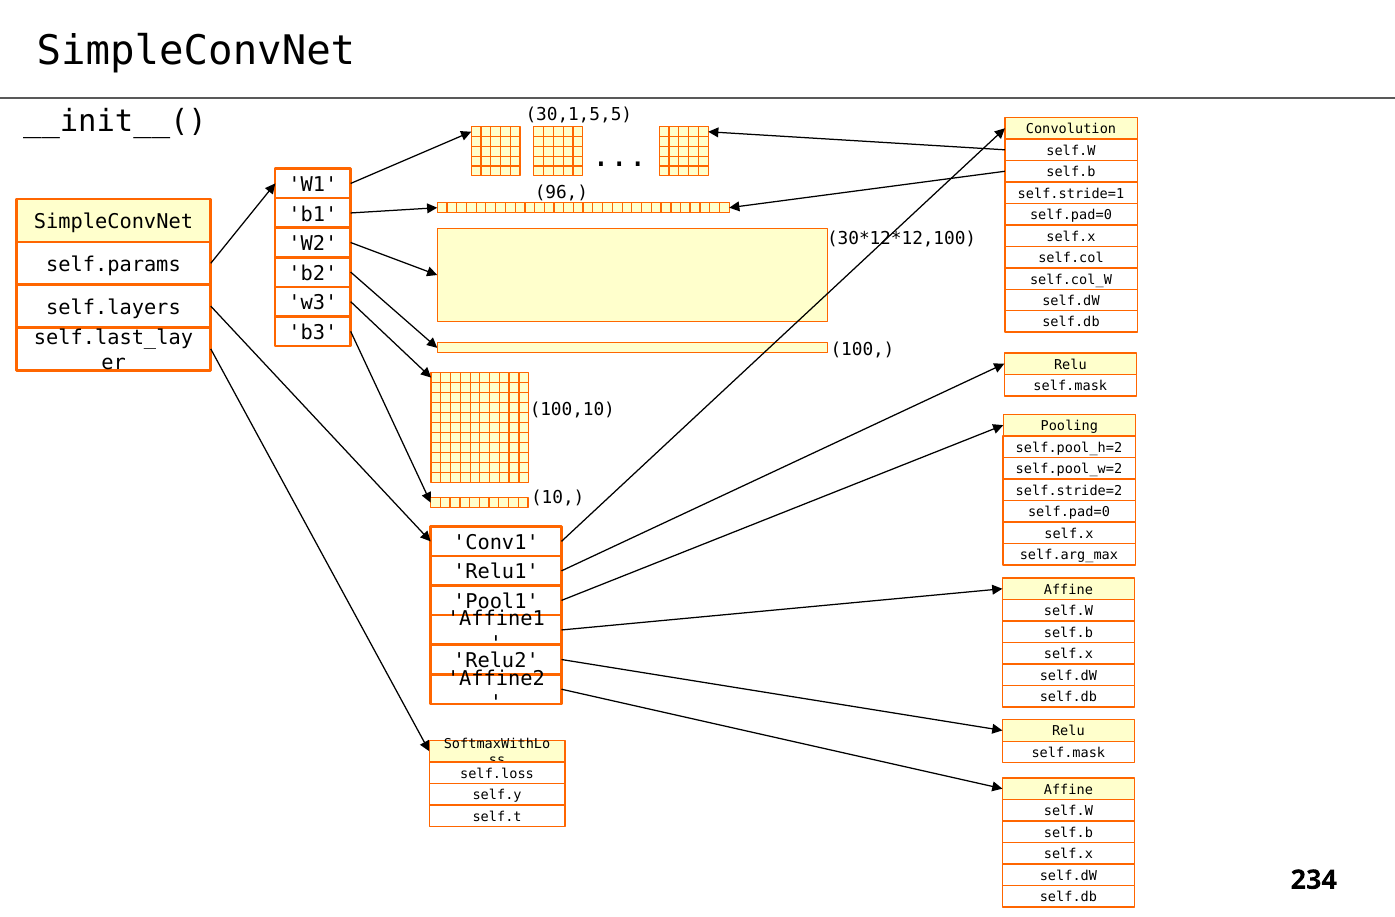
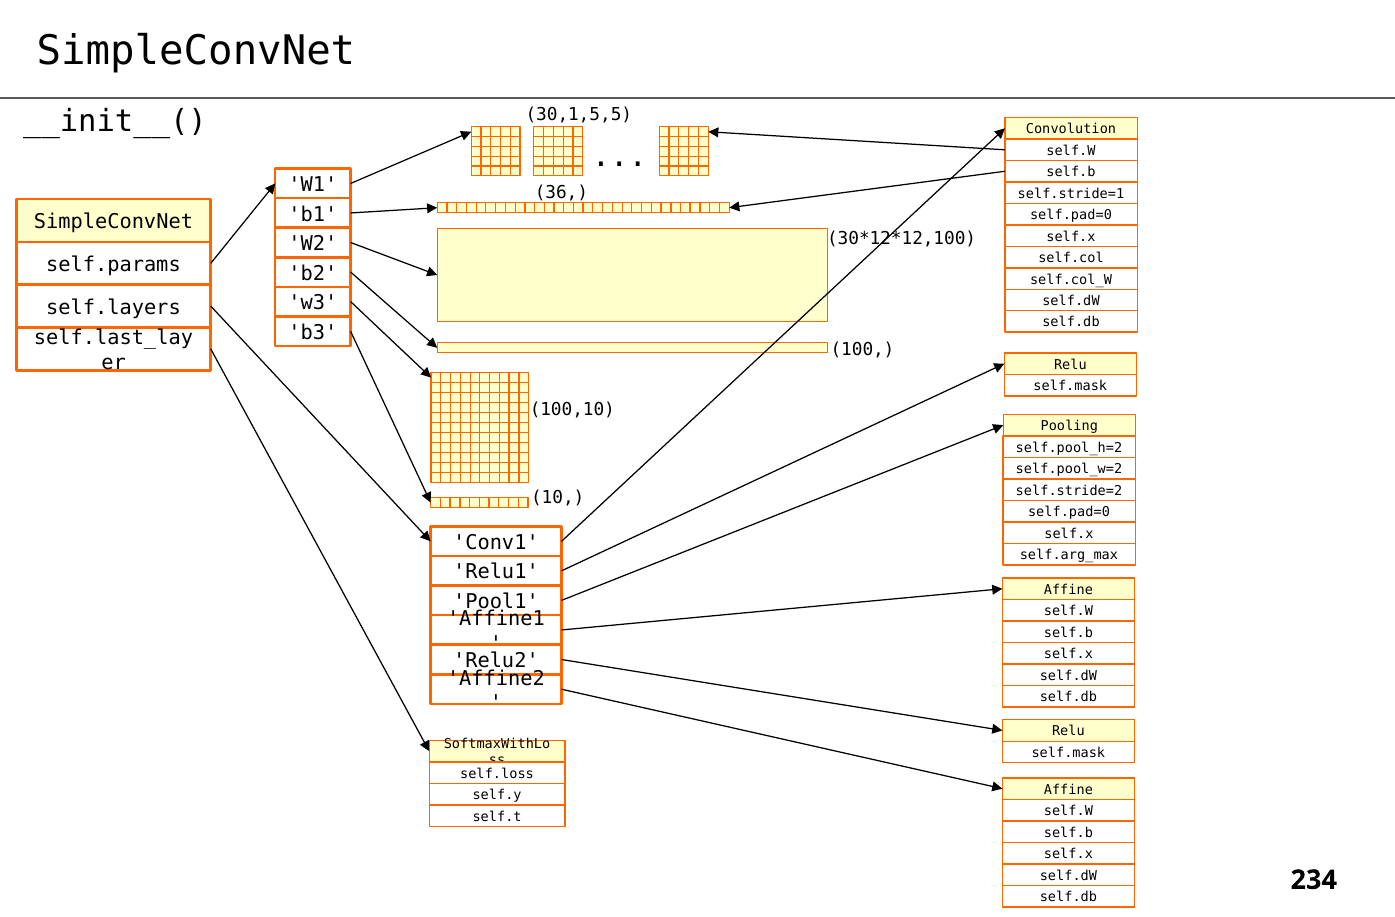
96: 96 -> 36 (561, 192)
